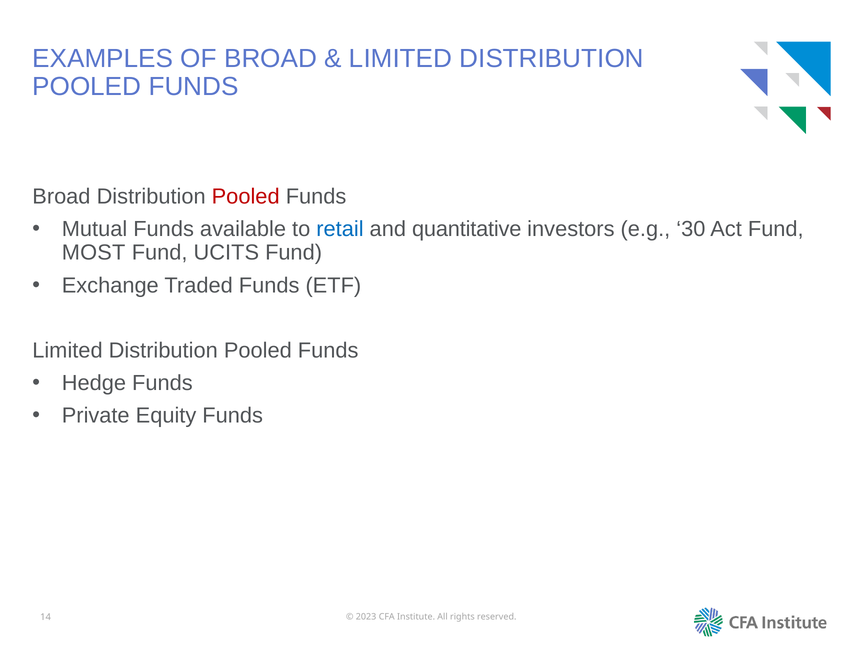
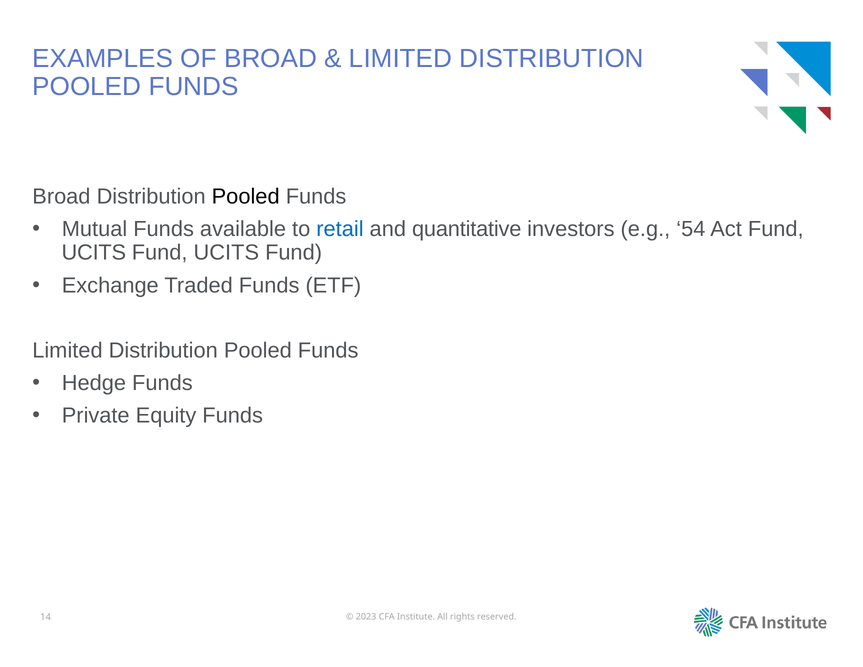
Pooled colour: red -> black (246, 197)
30: 30 -> 54 (691, 229)
MOST: MOST -> UCITS (94, 253)
